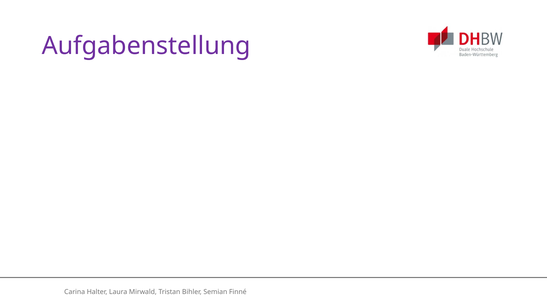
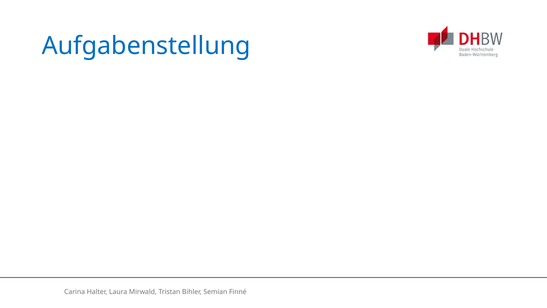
Aufgabenstellung colour: purple -> blue (146, 46)
